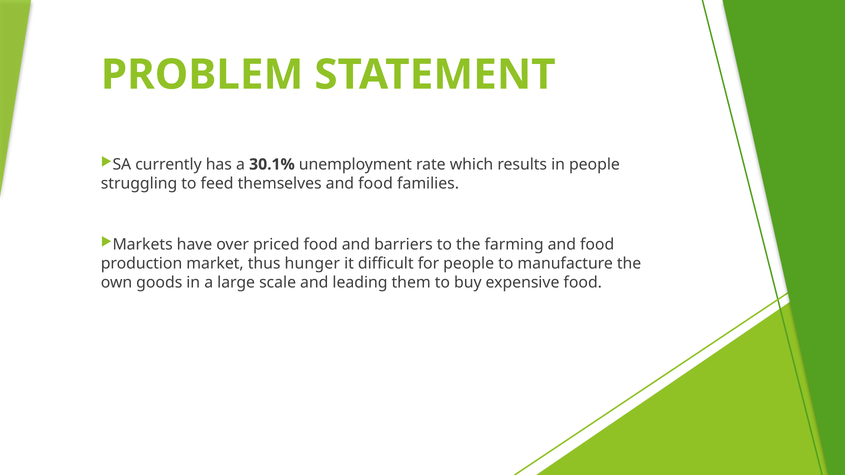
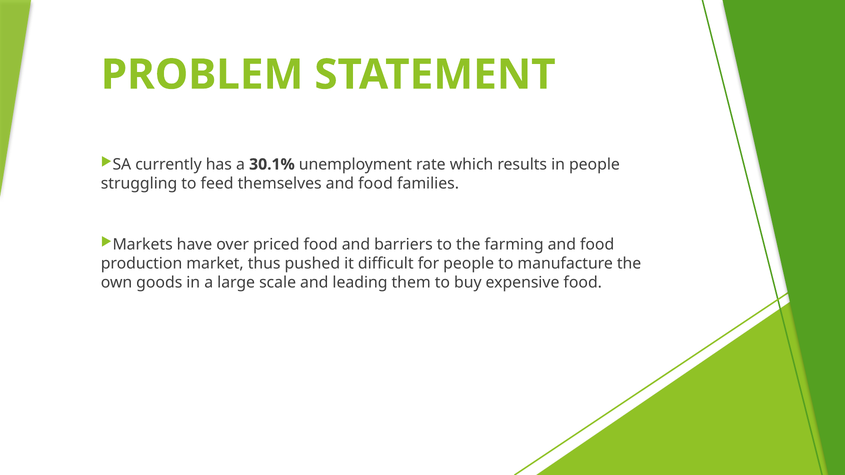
hunger: hunger -> pushed (312, 264)
